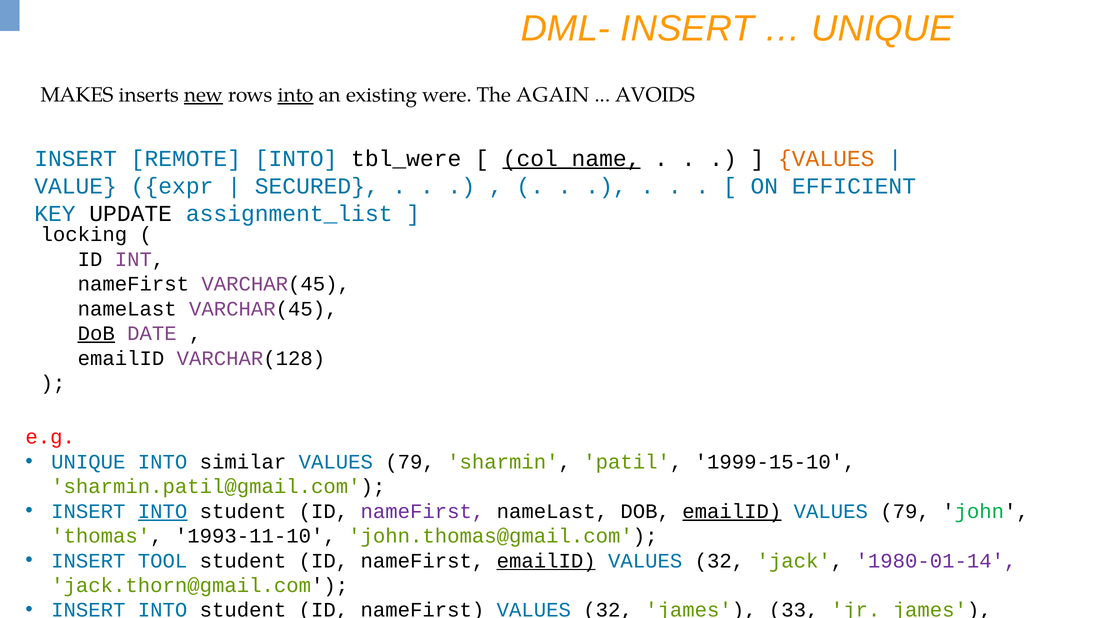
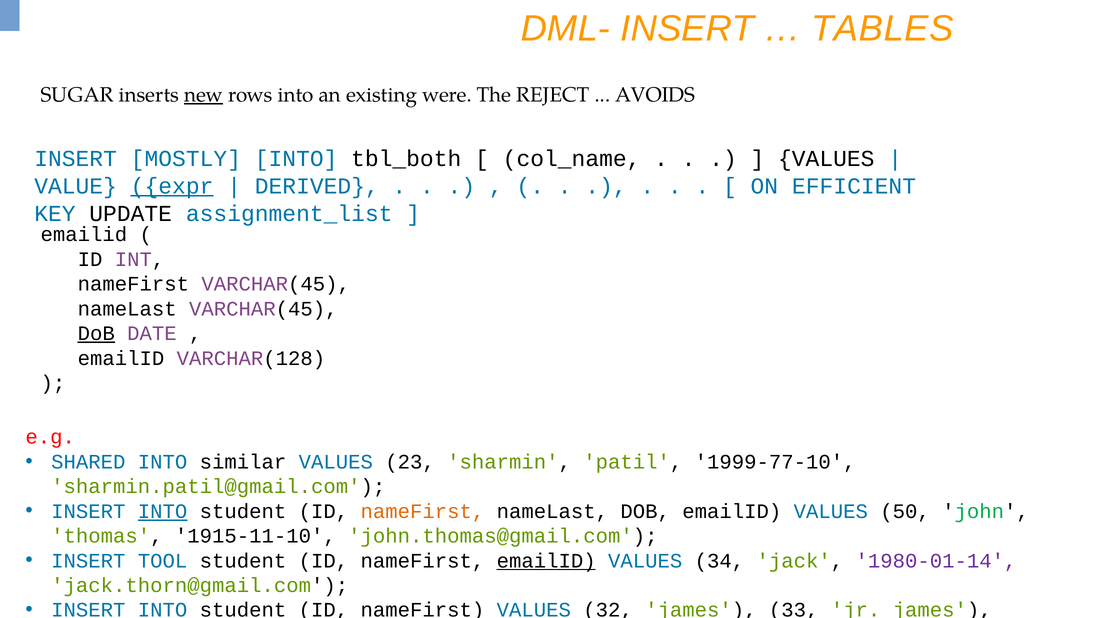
UNIQUE: UNIQUE -> TABLES (882, 29)
MAKES: MAKES -> SUGAR (77, 95)
into underline: present -> none (296, 95)
AGAIN: AGAIN -> REJECT (553, 95)
REMOTE: REMOTE -> MOSTLY (186, 159)
tbl_were: tbl_were -> tbl_both (406, 159)
col_name underline: present -> none (572, 159)
VALUES colour: orange -> black (826, 159)
expr underline: none -> present (172, 186)
SECURED: SECURED -> DERIVED (317, 186)
locking: locking -> emailid (84, 235)
UNIQUE: UNIQUE -> SHARED (88, 462)
79: 79 -> 23 (410, 462)
1999-15-10: 1999-15-10 -> 1999-77-10 (775, 462)
nameFirst colour: purple -> orange (422, 512)
emailID underline: present -> none (732, 512)
79: 79 -> 50 (905, 512)
1993-11-10: 1993-11-10 -> 1915-11-10 (255, 537)
32: 32 -> 34 (719, 561)
